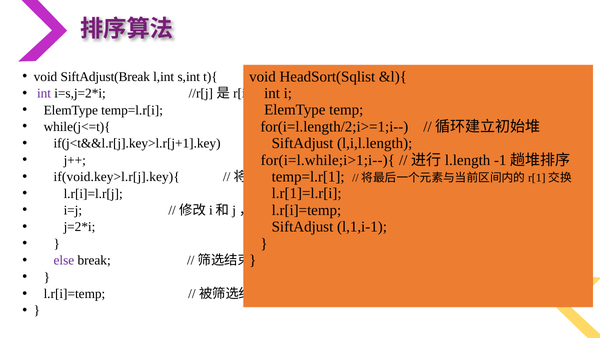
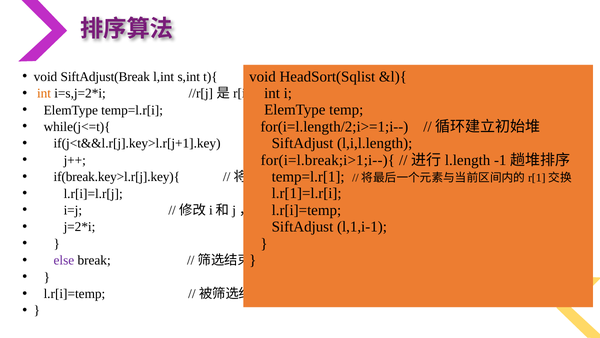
int colour: purple -> orange (44, 93)
for(i=l.while;i>1;i--){: for(i=l.while;i>1;i--){ -> for(i=l.break;i>1;i--){ (328, 160)
if(void.key>l.r[j].key){: if(void.key>l.r[j].key){ -> if(break.key>l.r[j].key){ (117, 177)
